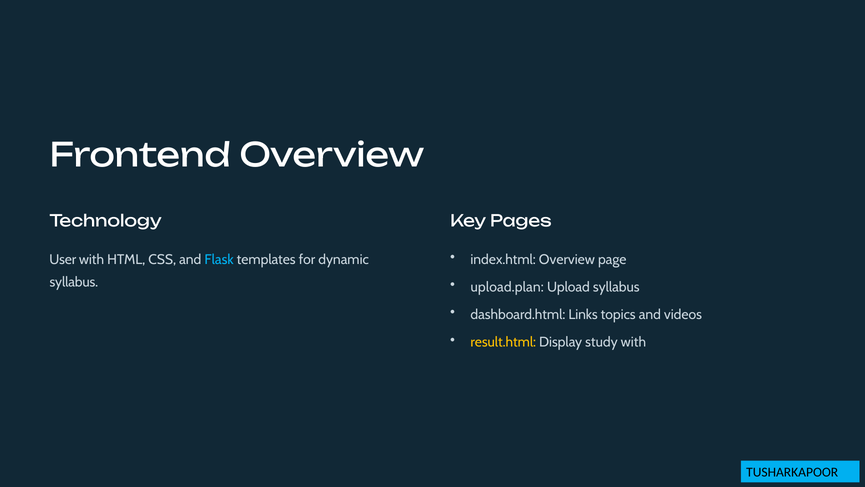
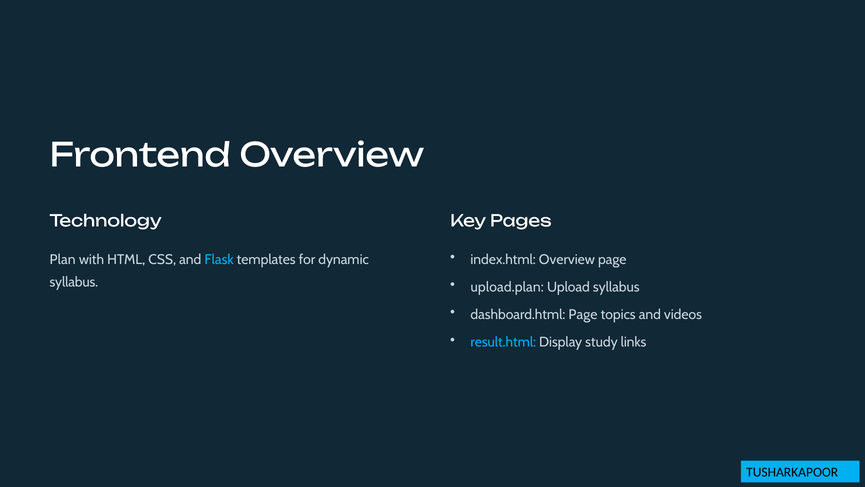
User: User -> Plan (63, 259)
dashboard.html Links: Links -> Page (583, 314)
result.html colour: yellow -> light blue (503, 342)
study with: with -> links (634, 342)
